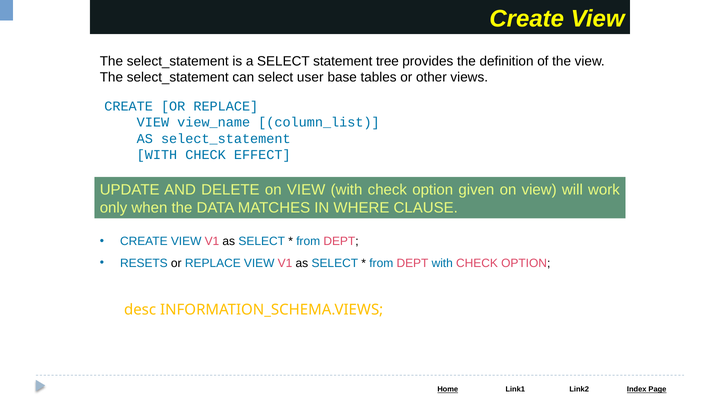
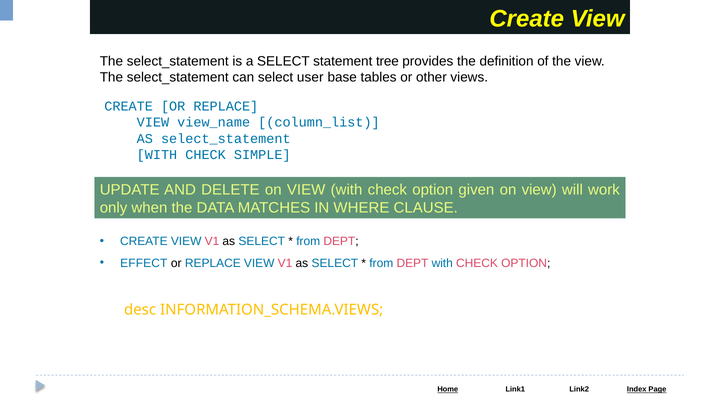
EFFECT: EFFECT -> SIMPLE (262, 155)
RESETS: RESETS -> EFFECT (144, 263)
